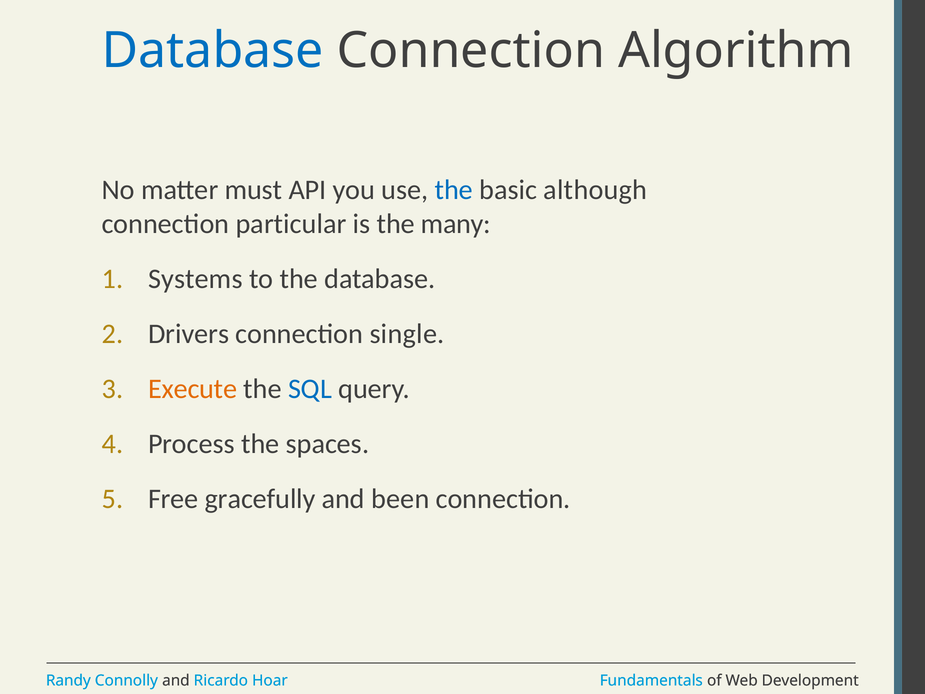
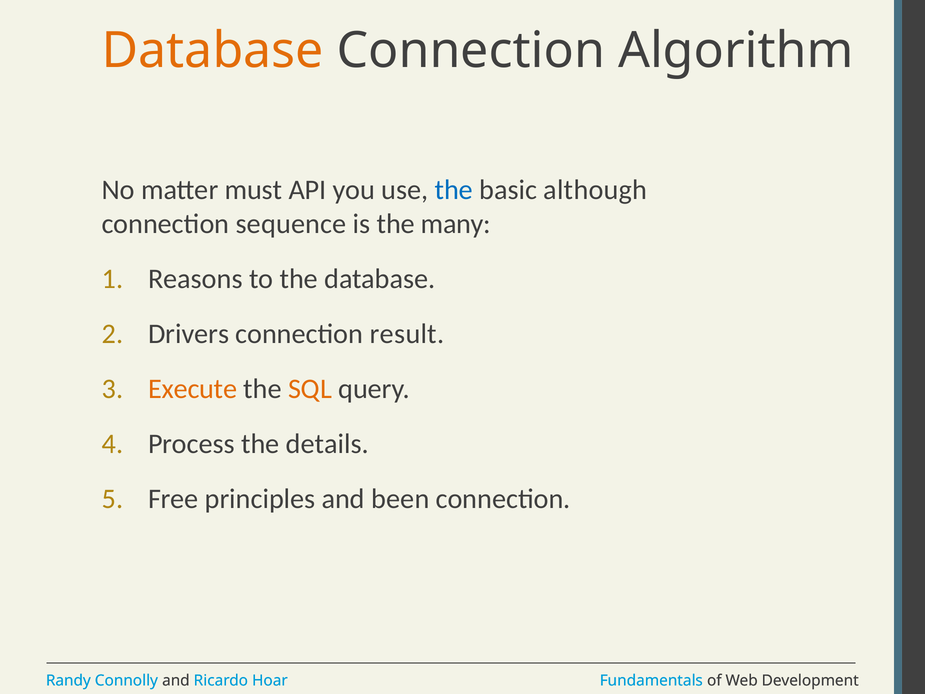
Database colour: blue -> orange (213, 51)
particular: particular -> sequence (291, 224)
Systems: Systems -> Reasons (195, 279)
single: single -> result (407, 334)
SQL colour: blue -> orange (310, 389)
spaces: spaces -> details (327, 444)
gracefully: gracefully -> principles (260, 499)
